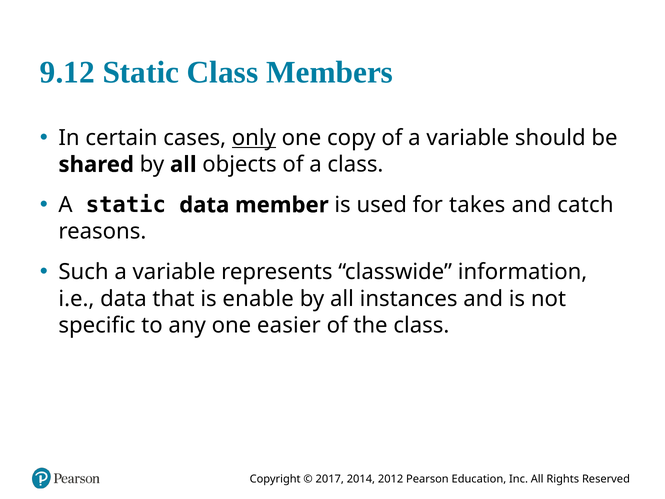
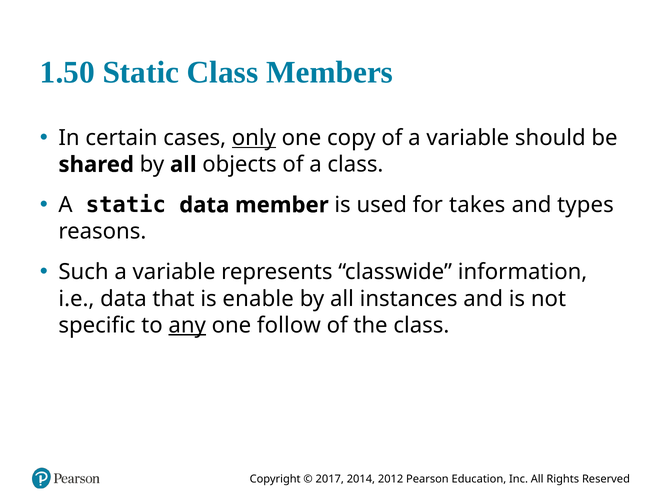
9.12: 9.12 -> 1.50 (67, 72)
catch: catch -> types (585, 205)
any underline: none -> present (187, 325)
easier: easier -> follow (289, 325)
